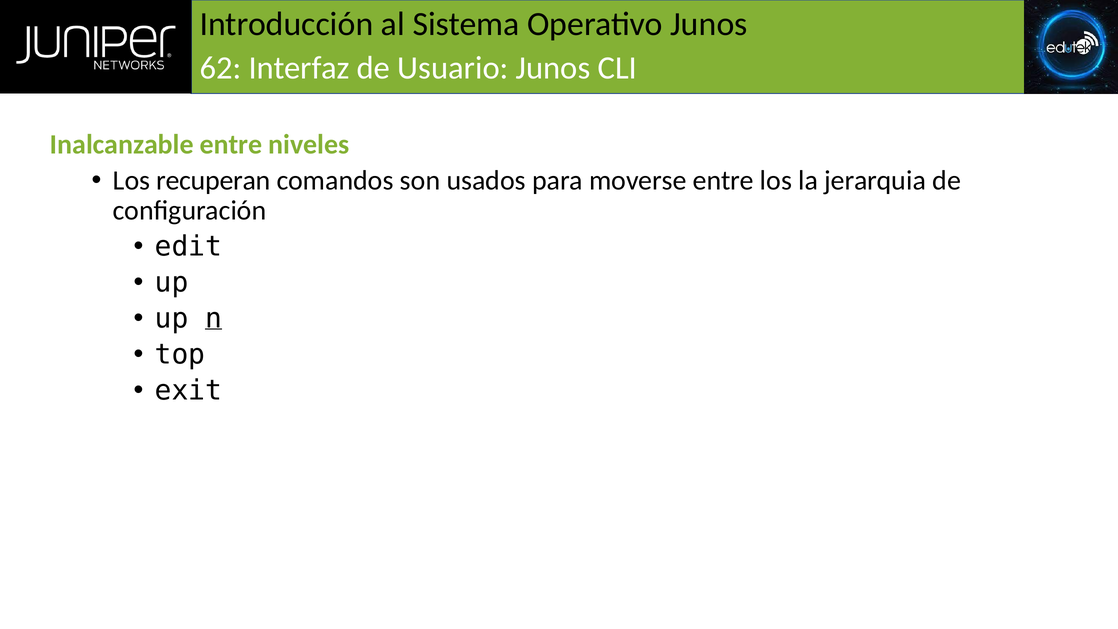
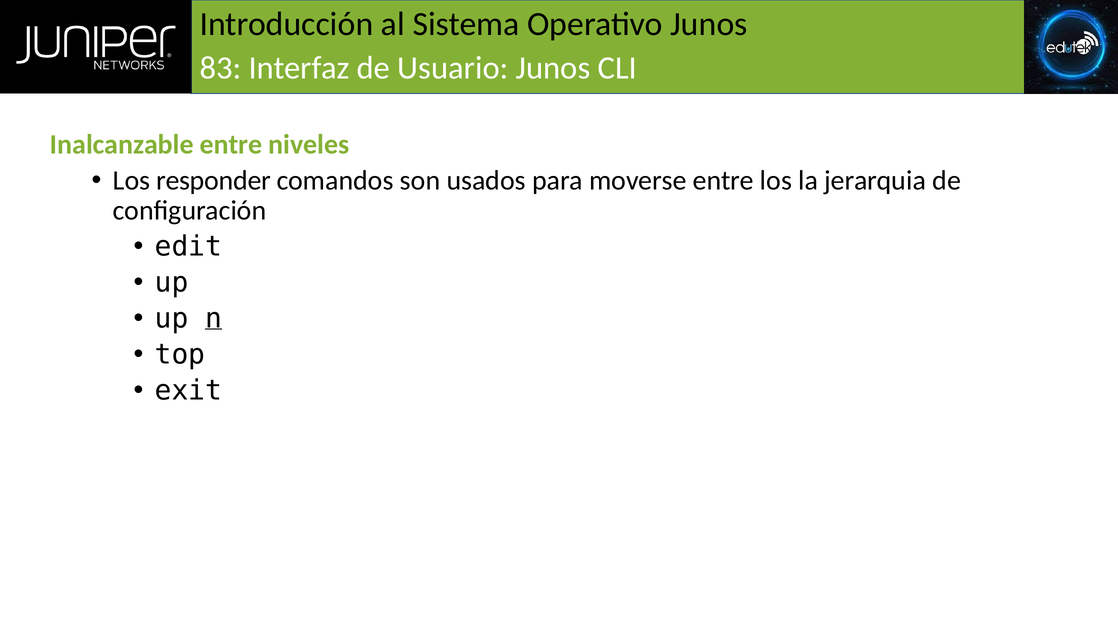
62: 62 -> 83 (220, 68)
recuperan: recuperan -> responder (214, 180)
